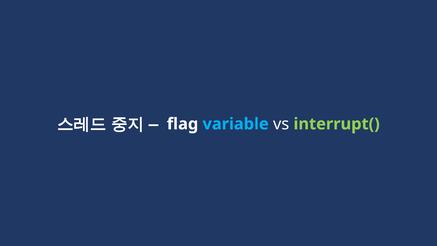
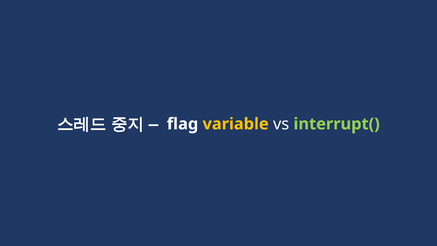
variable colour: light blue -> yellow (236, 124)
